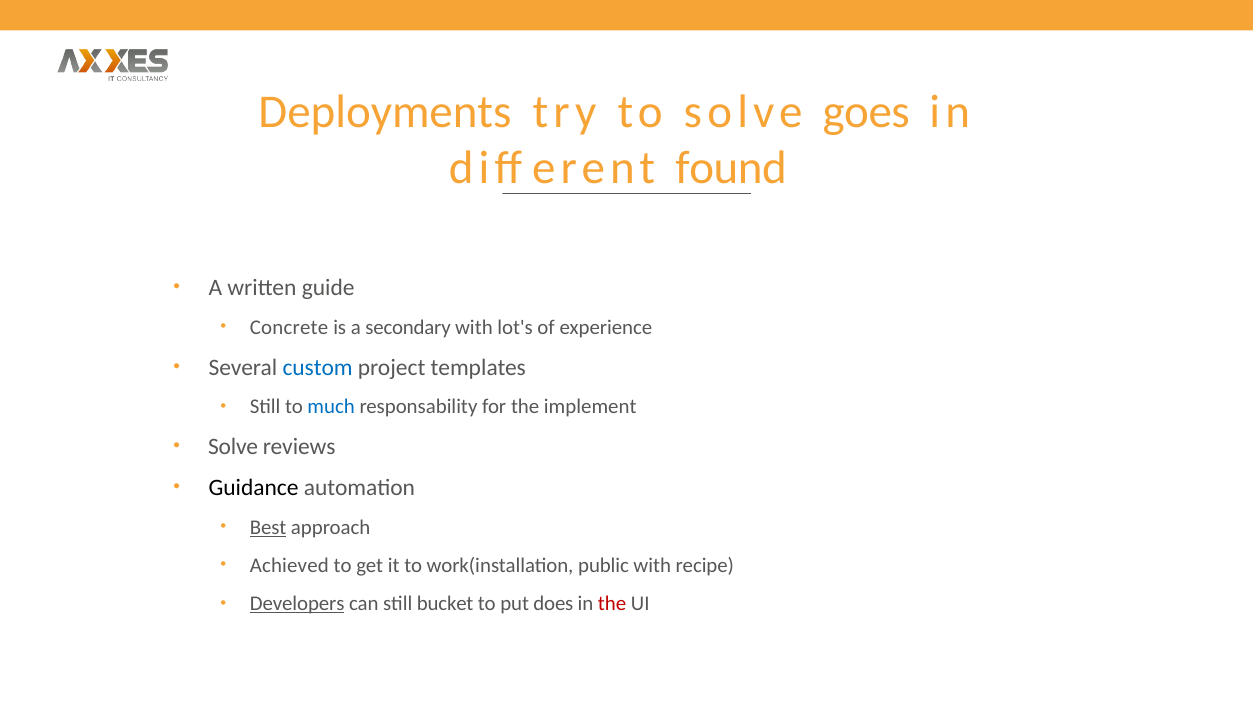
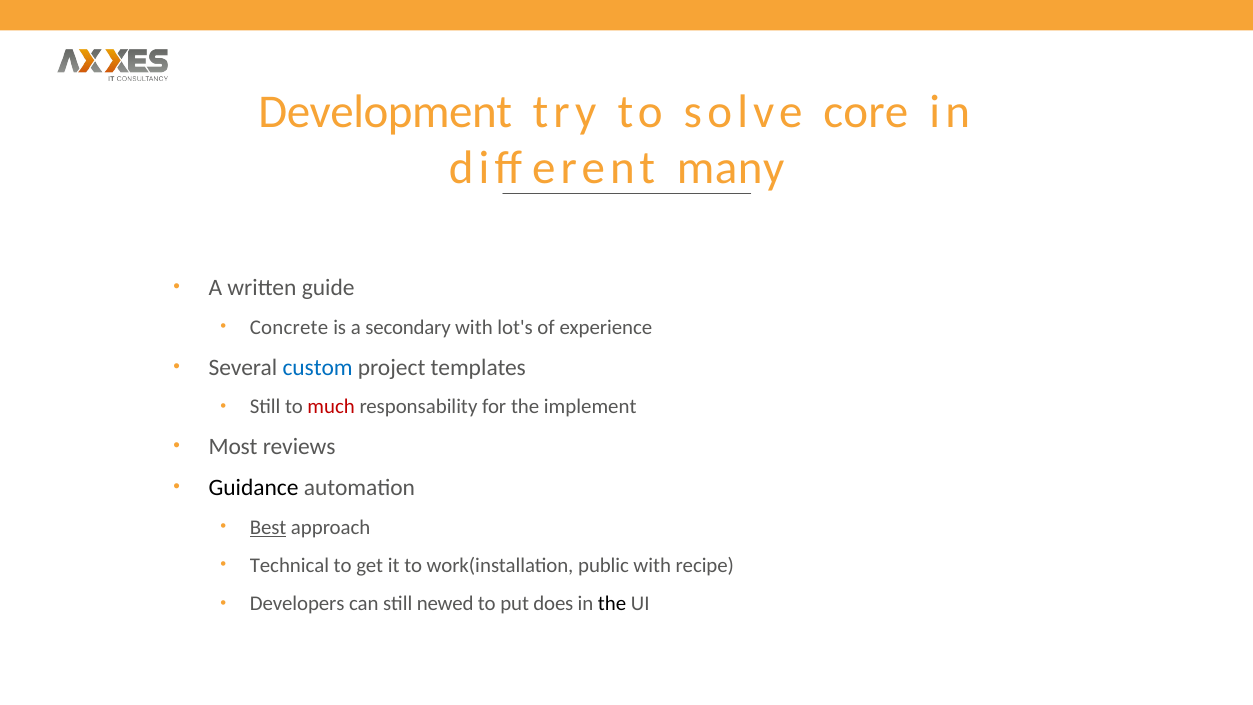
Deployments: Deployments -> Development (385, 111)
goes: goes -> core (866, 111)
found: found -> many (731, 168)
much colour: blue -> red (331, 407)
Solve: Solve -> Most (233, 447)
Achieved: Achieved -> Technical (289, 565)
Developers underline: present -> none (297, 604)
bucket: bucket -> newed (445, 604)
the colour: red -> black (612, 604)
